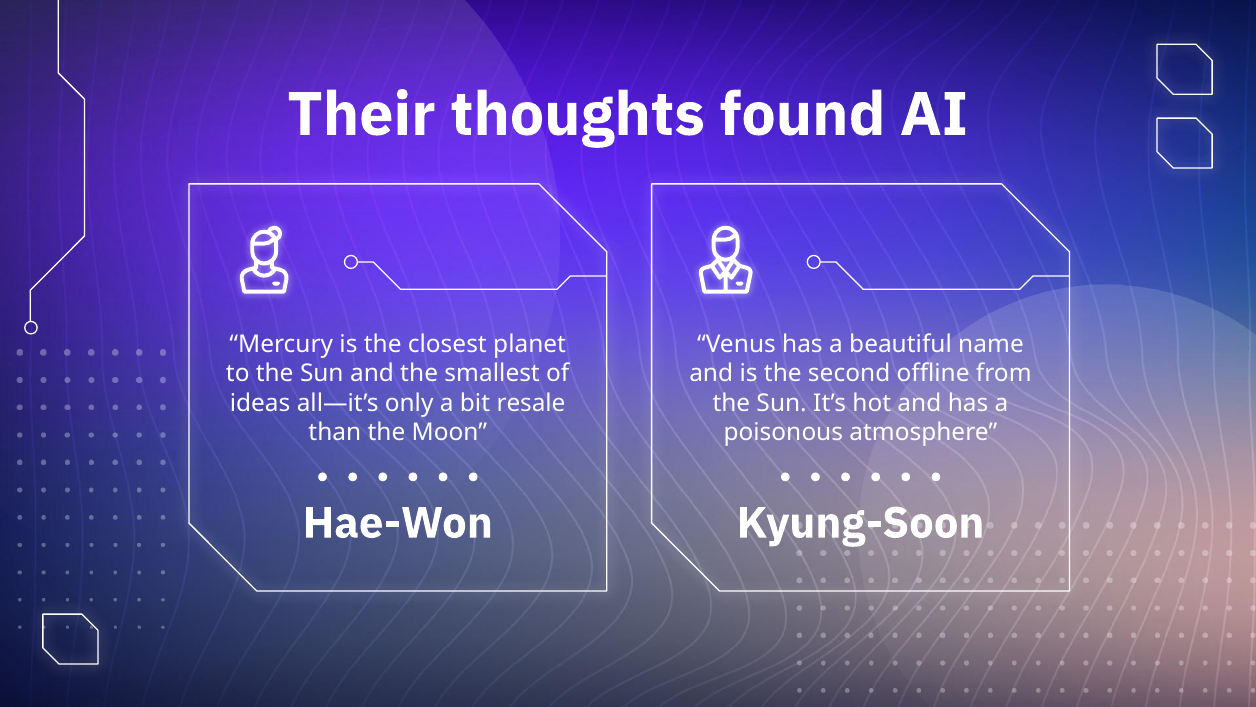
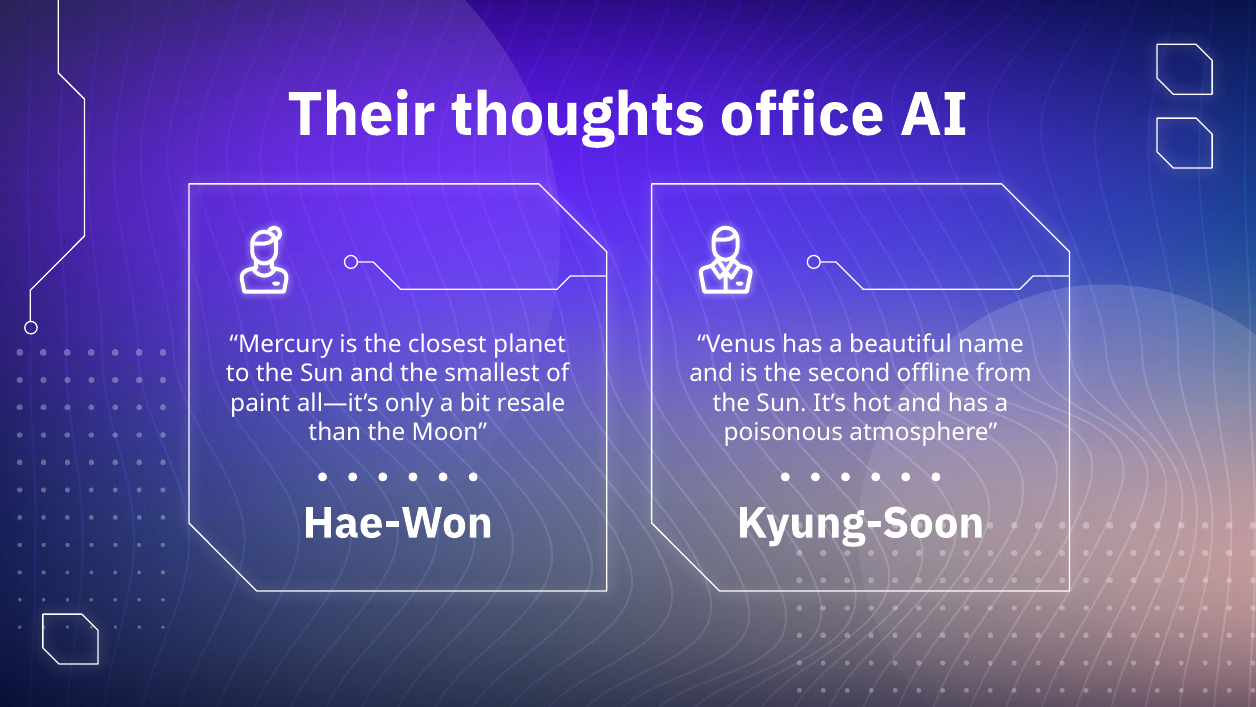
found: found -> office (802, 115)
ideas: ideas -> paint (260, 403)
